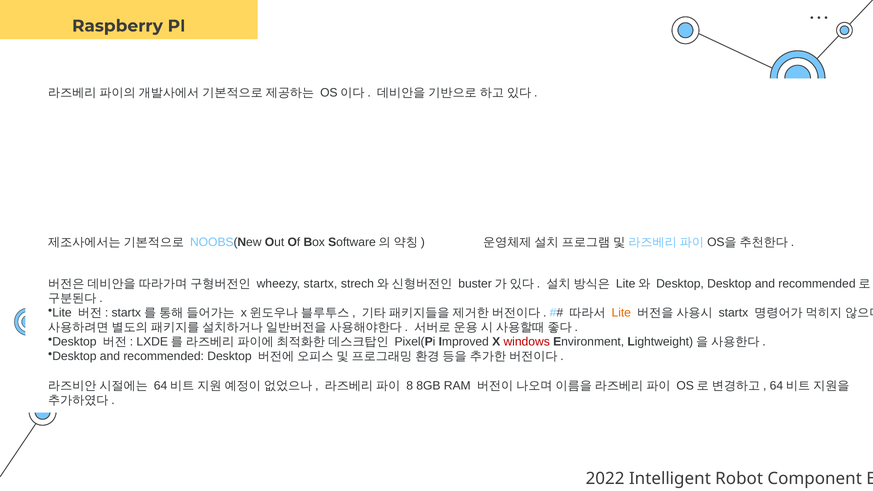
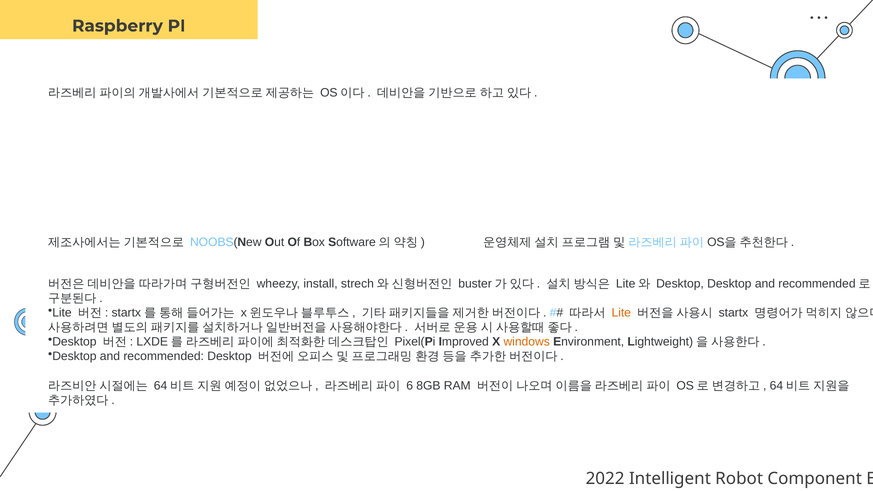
wheezy startx: startx -> install (321, 284)
windows colour: red -> orange (527, 342)
8: 8 -> 6 (410, 386)
